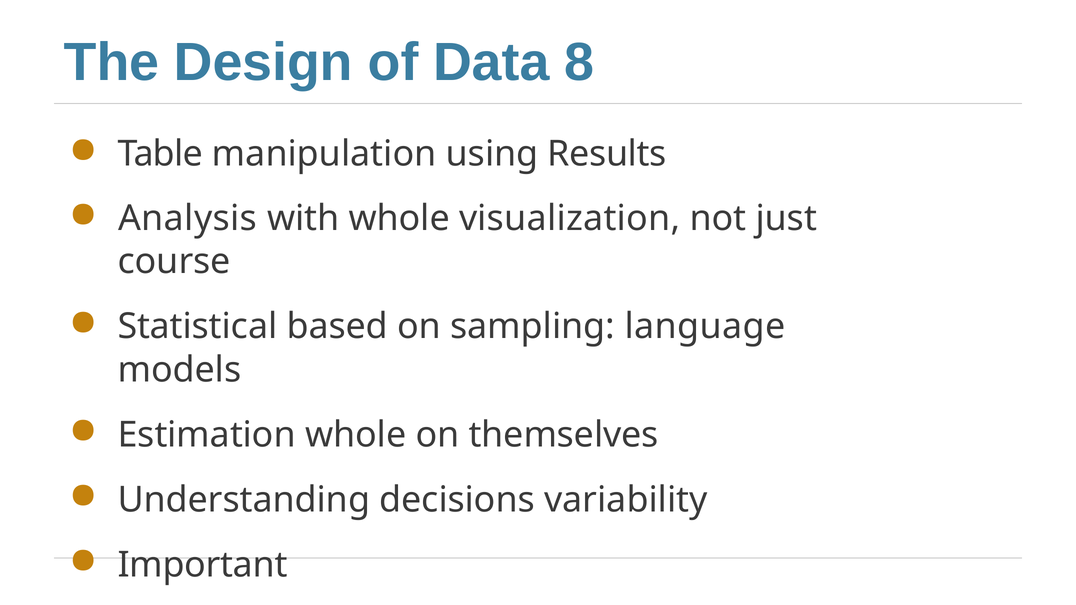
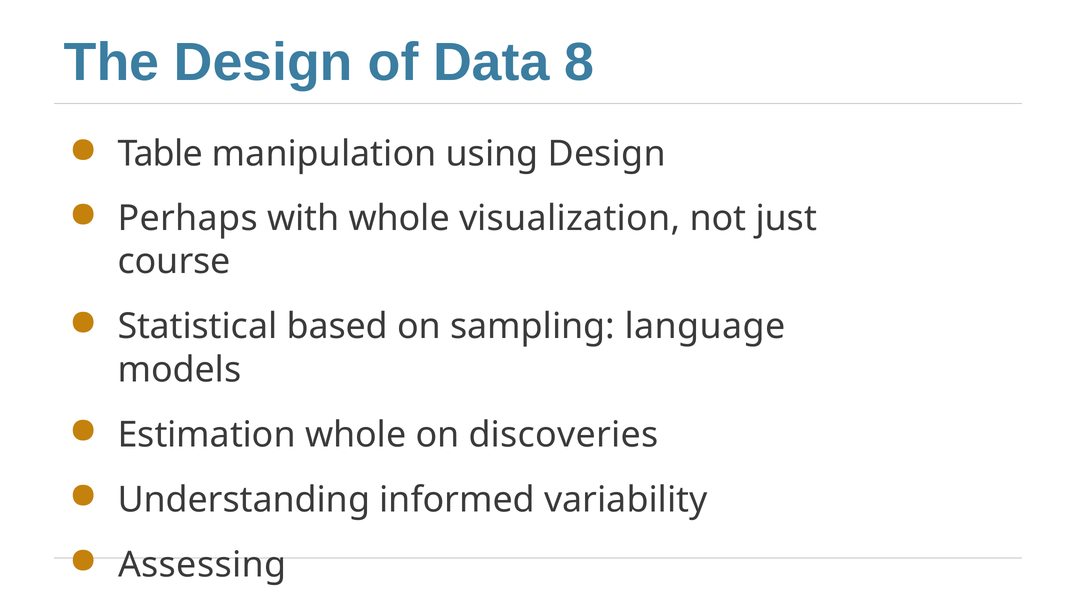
using Results: Results -> Design (607, 154)
Analysis: Analysis -> Perhaps (188, 219)
themselves: themselves -> discoveries (563, 435)
decisions: decisions -> informed (457, 500)
Important: Important -> Assessing (202, 565)
